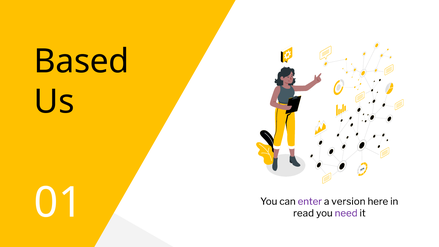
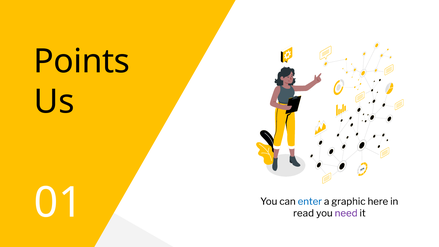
Based: Based -> Points (82, 61)
enter colour: purple -> blue (310, 201)
version: version -> graphic (348, 201)
